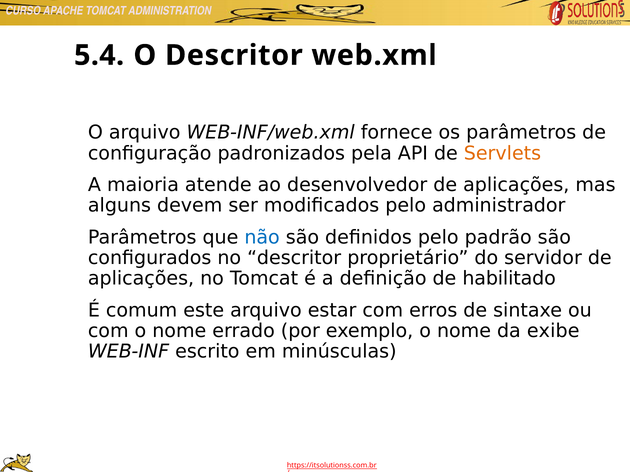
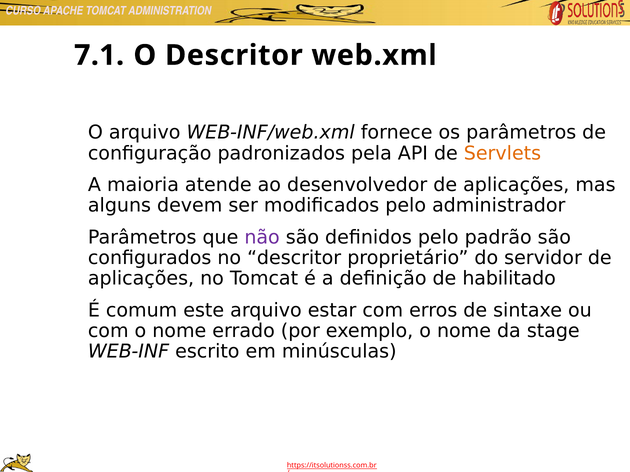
5.4: 5.4 -> 7.1 (99, 55)
não colour: blue -> purple (262, 238)
exibe: exibe -> stage (553, 331)
